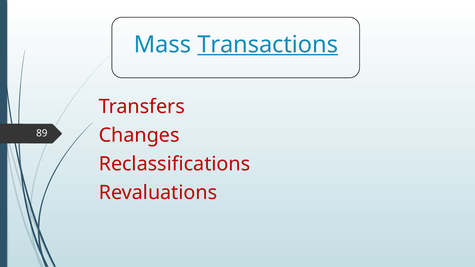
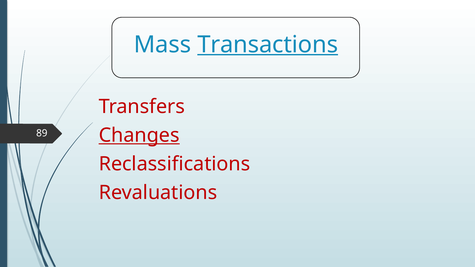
Changes underline: none -> present (139, 135)
